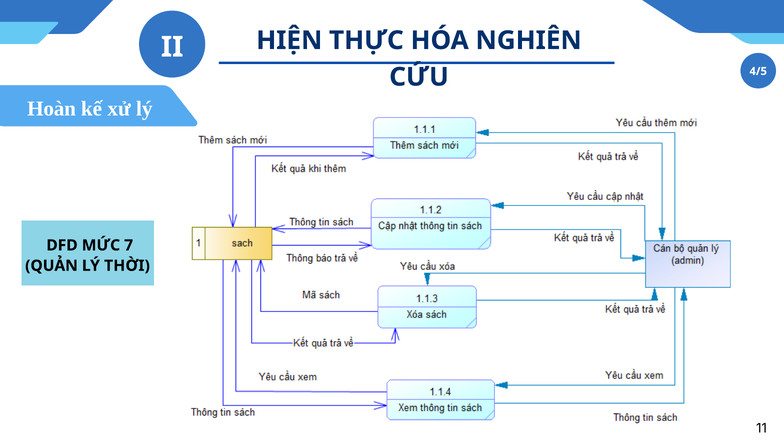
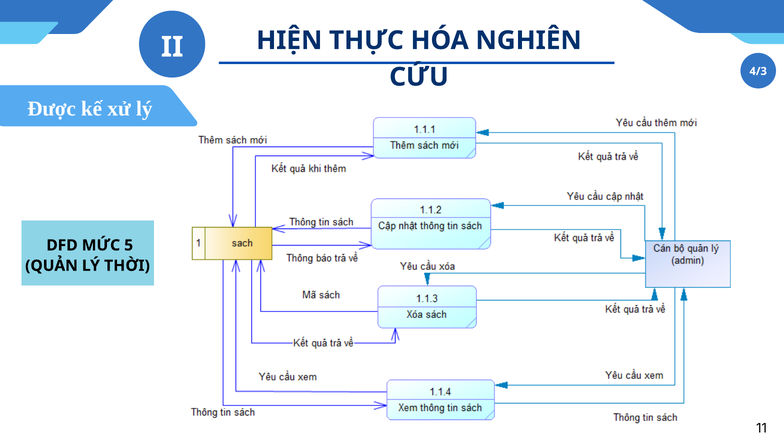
4/5: 4/5 -> 4/3 (758, 71)
Hoàn: Hoàn -> Được (52, 109)
7: 7 -> 5 (129, 245)
